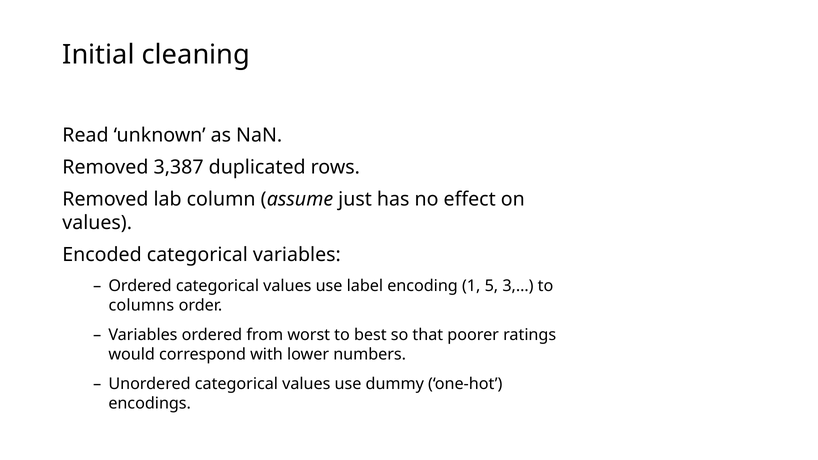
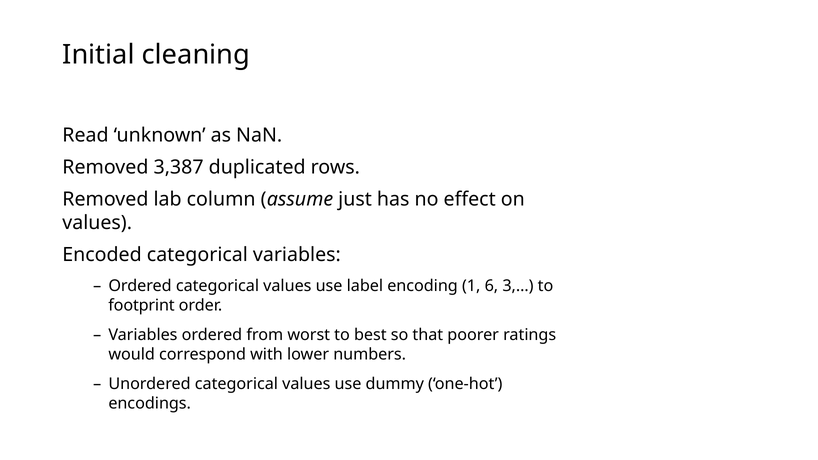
5: 5 -> 6 (491, 286)
columns: columns -> footprint (142, 306)
